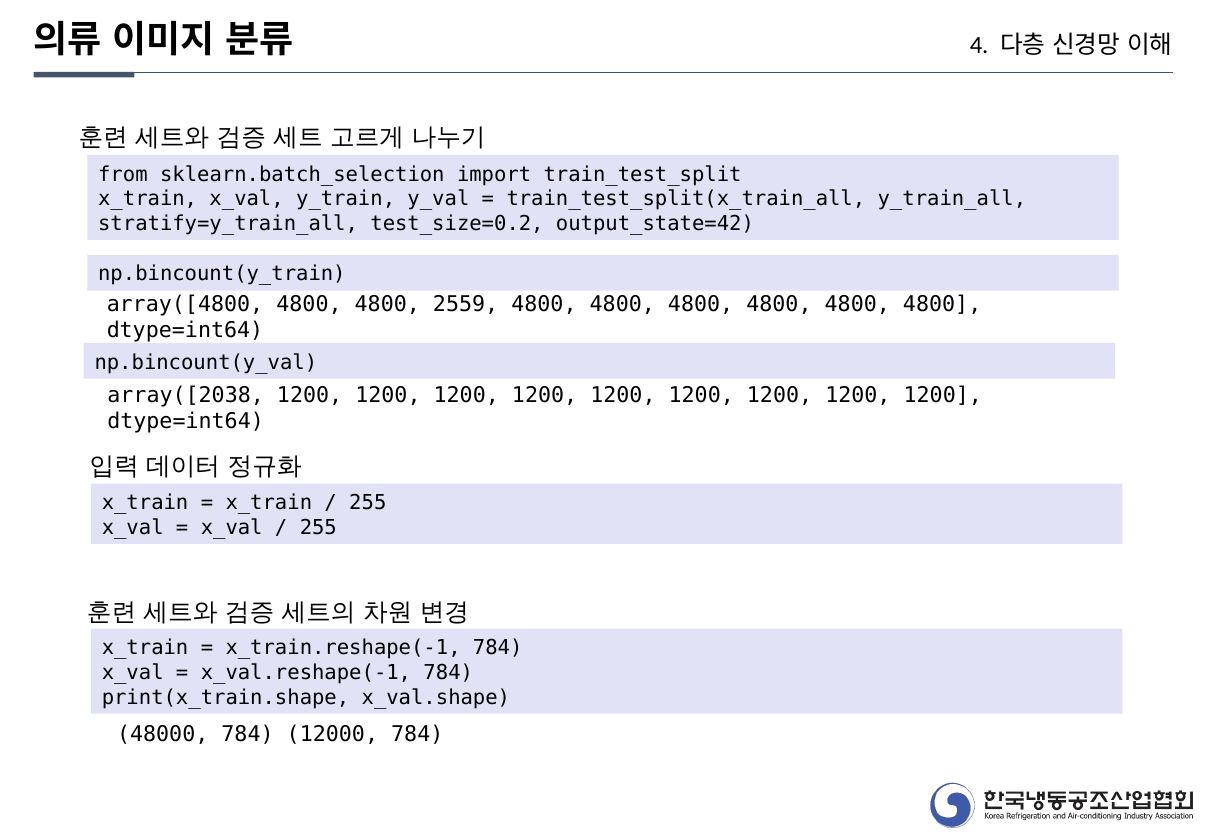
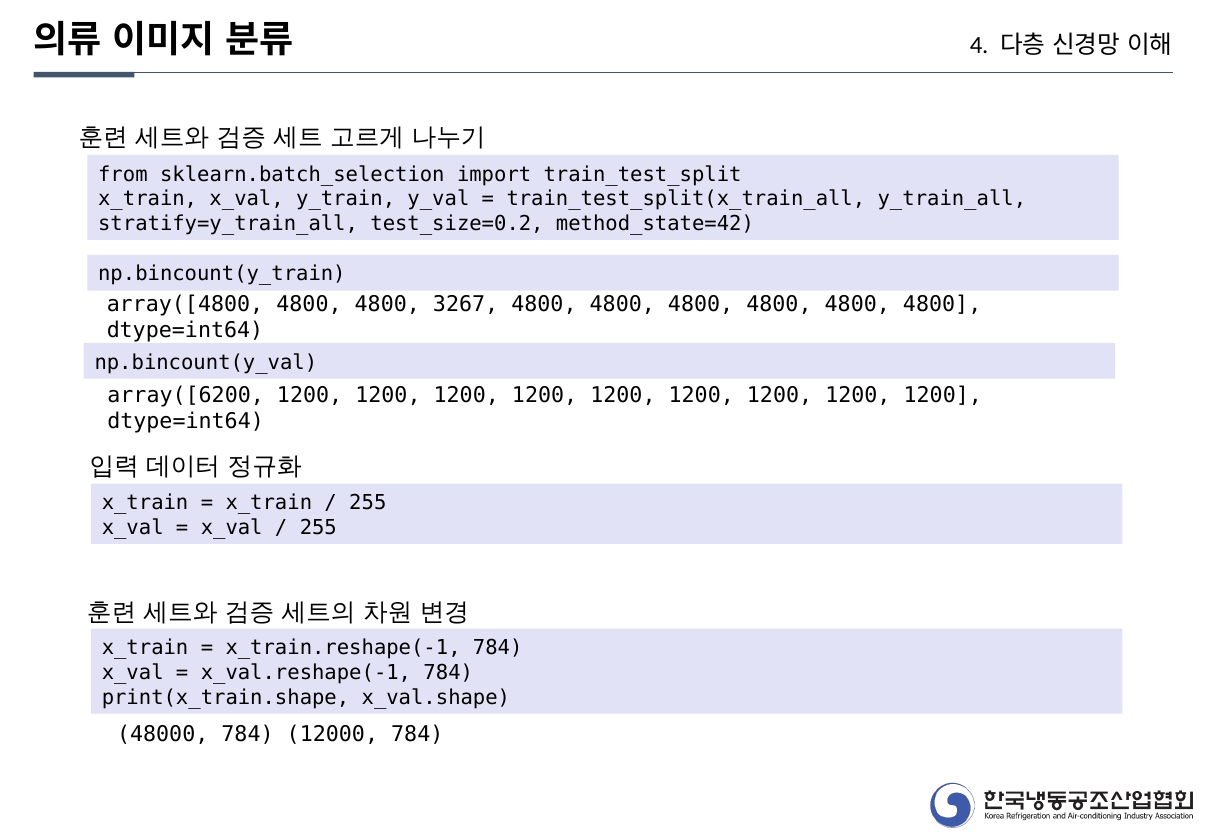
output_state=42: output_state=42 -> method_state=42 (655, 224)
2559: 2559 -> 3267 (466, 304)
array([2038: array([2038 -> array([6200 (186, 395)
